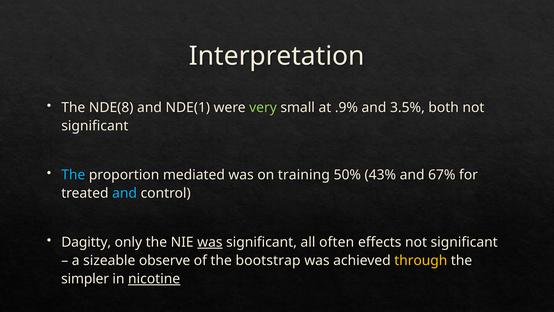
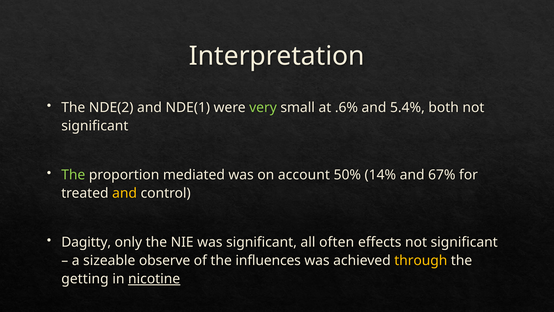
NDE(8: NDE(8 -> NDE(2 (111, 107)
.9%: .9% -> .6% (346, 107)
3.5%: 3.5% -> 5.4% (407, 107)
The colour: light blue -> light green (73, 175)
training: training -> account (304, 175)
43%: 43% -> 14% (380, 175)
and colour: light blue -> yellow (125, 193)
was underline: present -> none (210, 242)
bootstrap: bootstrap -> influences (268, 260)
simpler: simpler -> getting (85, 278)
